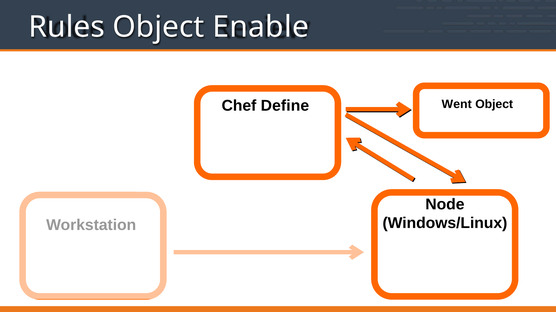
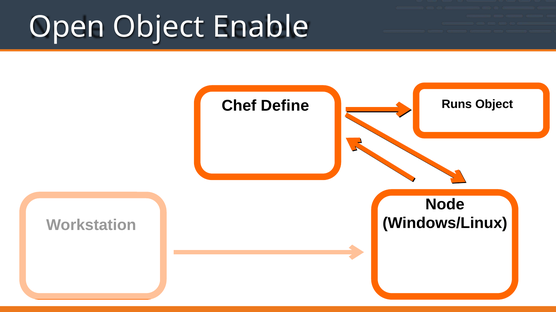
Rules: Rules -> Open (67, 27)
Went: Went -> Runs (457, 105)
